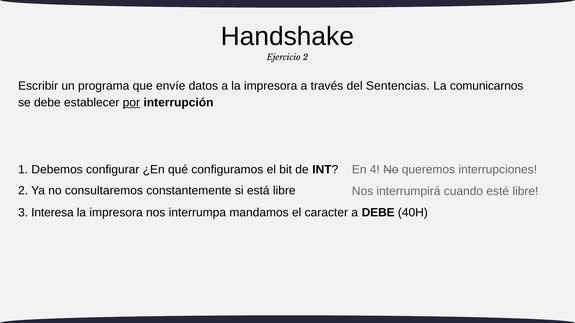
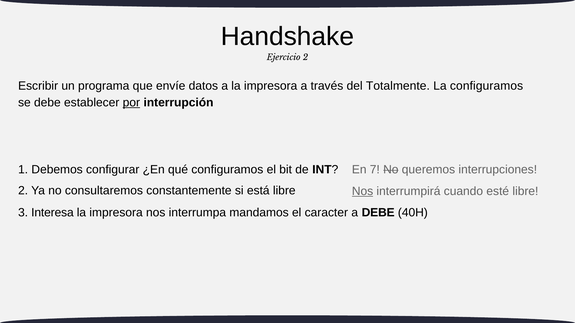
Sentencias: Sentencias -> Totalmente (398, 86)
La comunicarnos: comunicarnos -> configuramos (487, 86)
4: 4 -> 7 (375, 170)
Nos underline: none -> present (363, 191)
